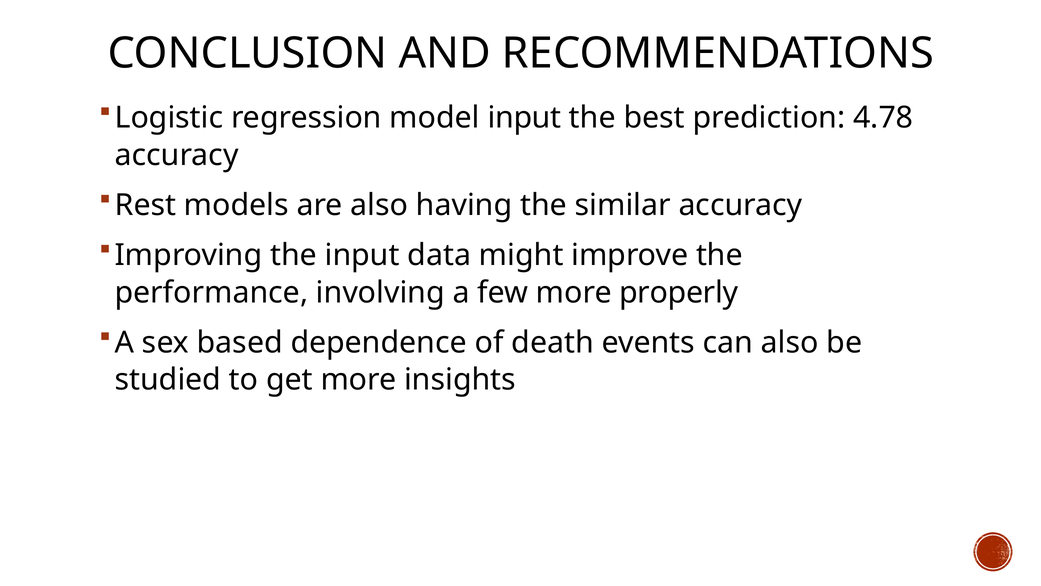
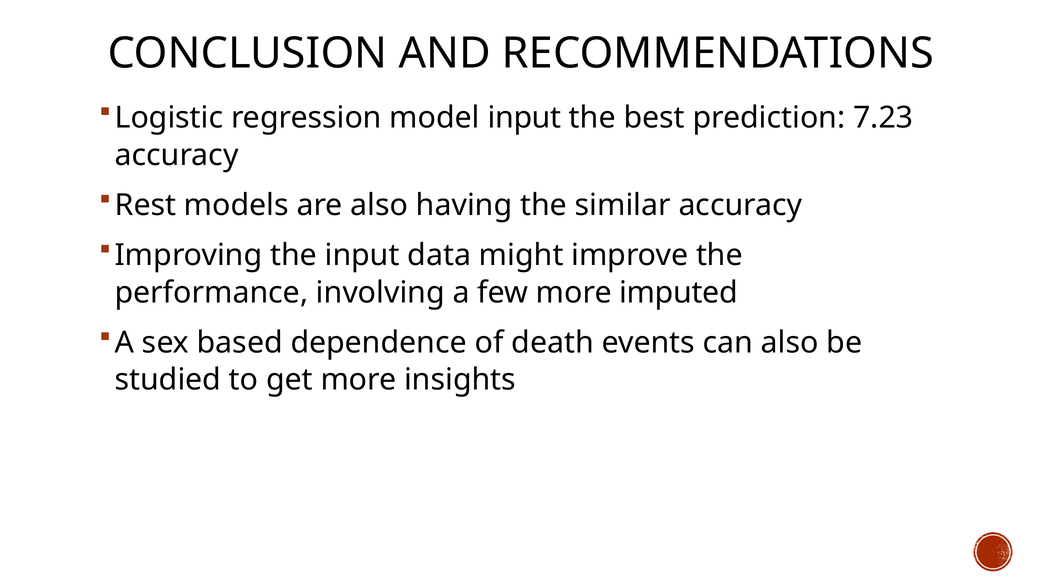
4.78: 4.78 -> 7.23 (883, 118)
properly: properly -> imputed (679, 292)
